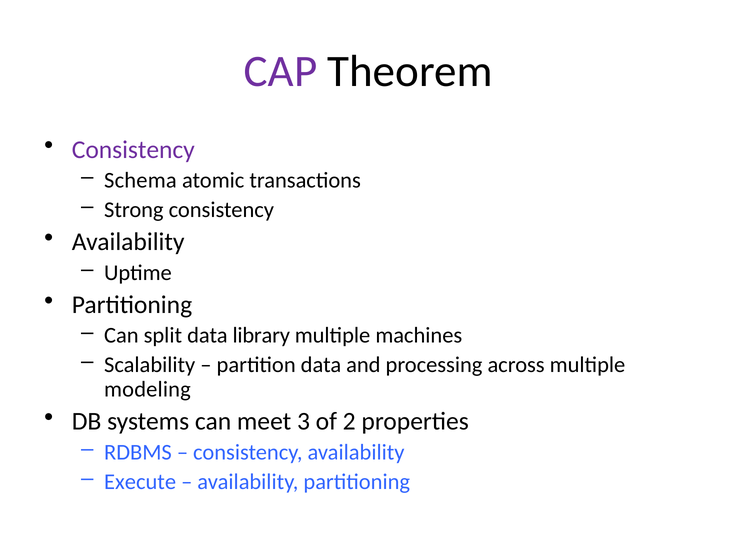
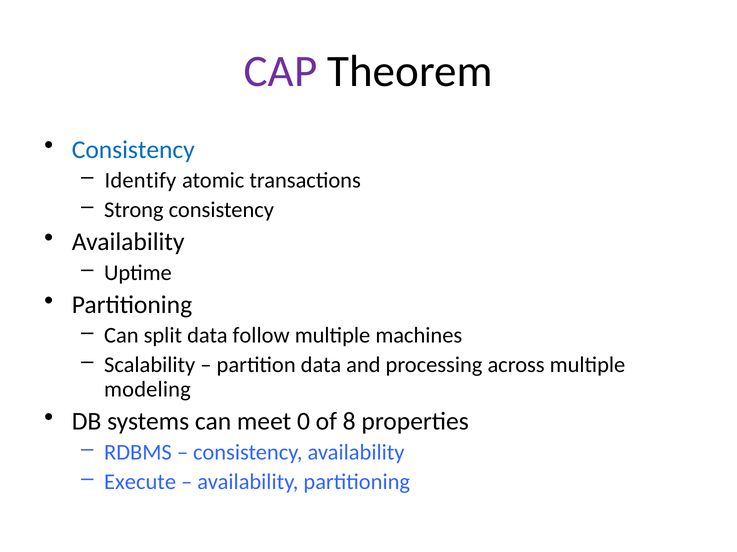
Consistency colour: purple -> blue (133, 150)
Schema: Schema -> Identify (140, 181)
library: library -> follow (261, 336)
3: 3 -> 0 (304, 422)
2: 2 -> 8 (349, 422)
